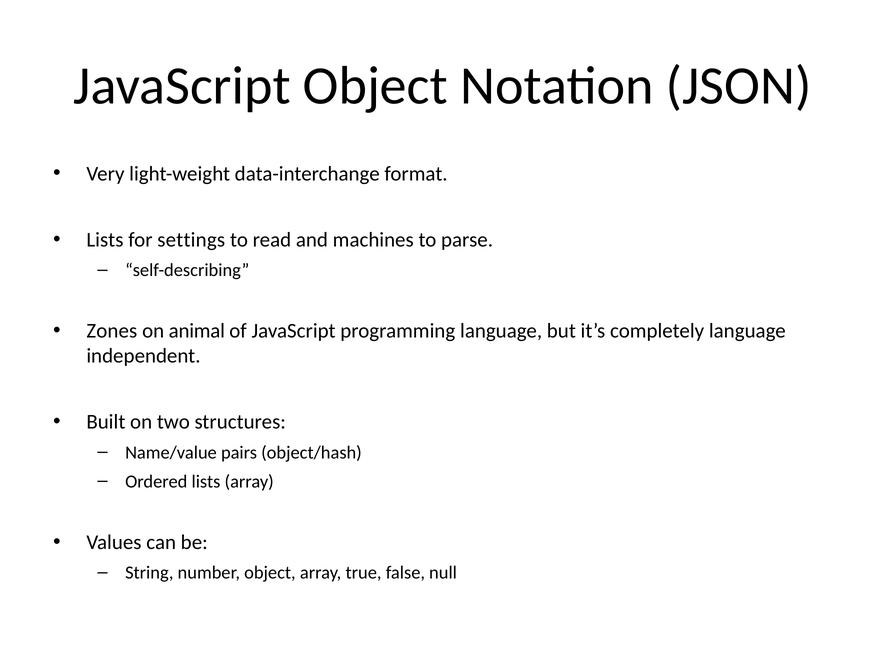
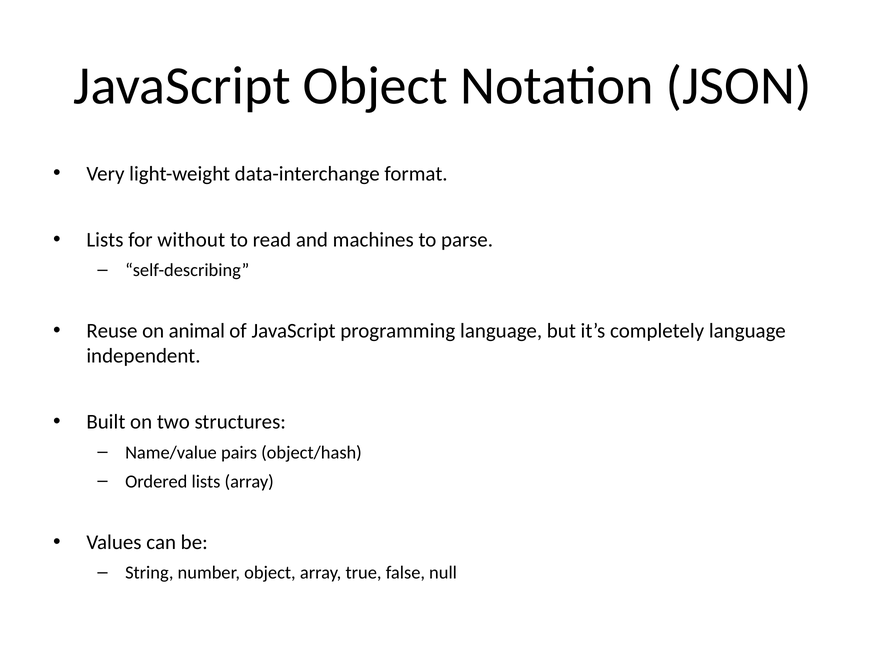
settings: settings -> without (191, 239)
Zones: Zones -> Reuse (112, 331)
